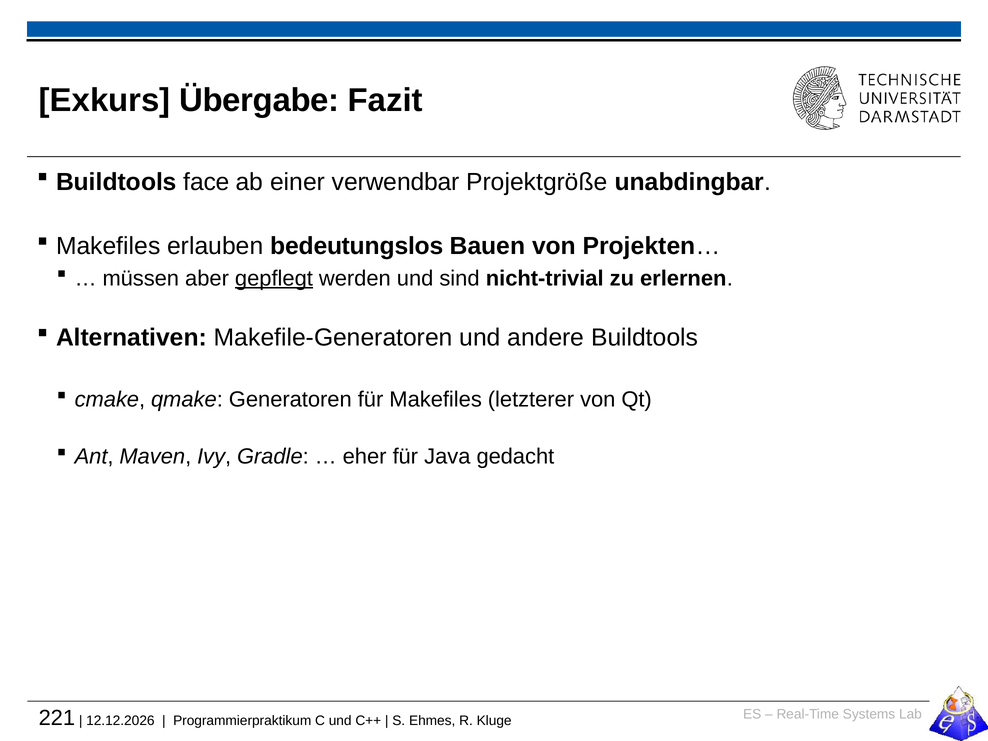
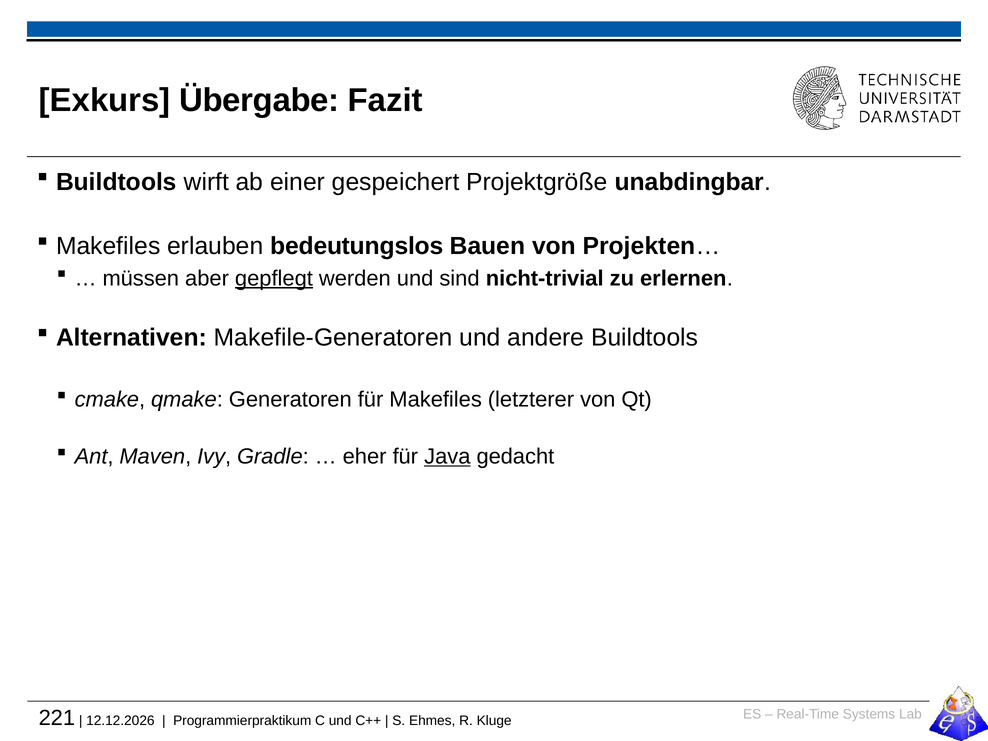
face: face -> wirft (206, 182)
verwendbar: verwendbar -> gespeichert (396, 182)
Java underline: none -> present (447, 457)
